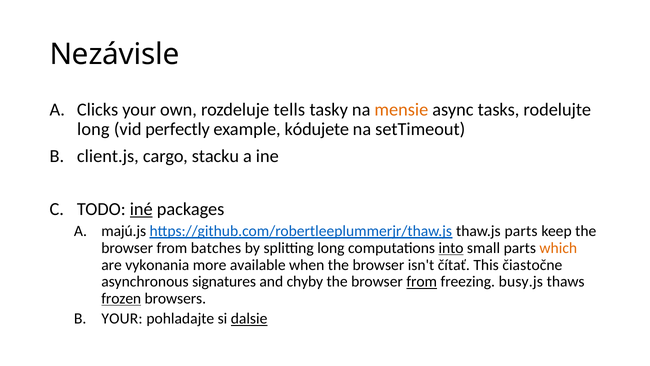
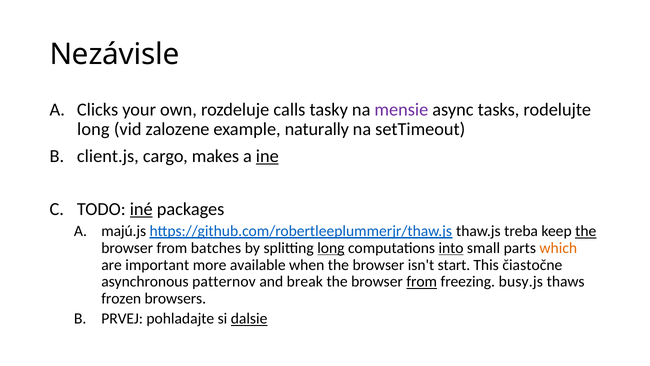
tells: tells -> calls (289, 110)
mensie colour: orange -> purple (401, 110)
perfectly: perfectly -> zalozene (178, 129)
kódujete: kódujete -> naturally (317, 129)
stacku: stacku -> makes (215, 156)
ine underline: none -> present (267, 156)
thaw.js parts: parts -> treba (521, 231)
the underline: none -> present (586, 231)
long underline: none -> present (331, 248)
vykonania: vykonania -> important (157, 265)
čítať: čítať -> start (454, 265)
signatures: signatures -> patternov (224, 281)
chyby: chyby -> break (305, 281)
frozen underline: present -> none (121, 298)
YOUR: YOUR -> PRVEJ (122, 318)
